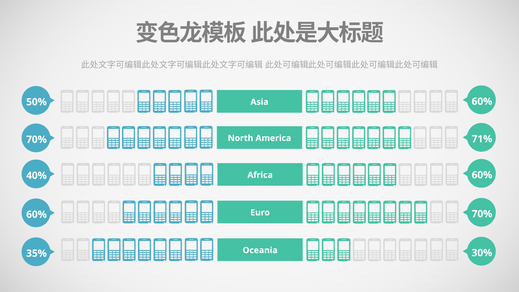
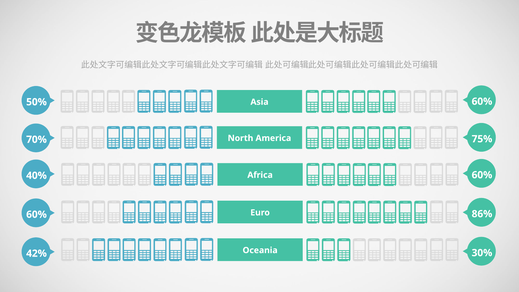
71%: 71% -> 75% (482, 139)
70%: 70% -> 86% (482, 214)
35%: 35% -> 42% (37, 253)
